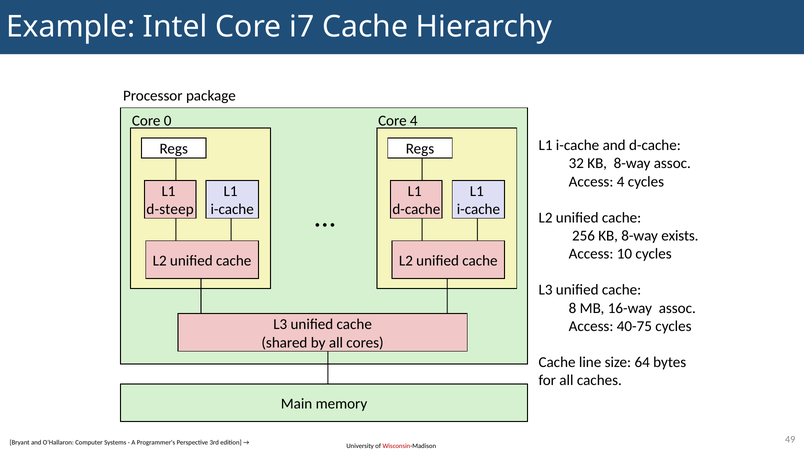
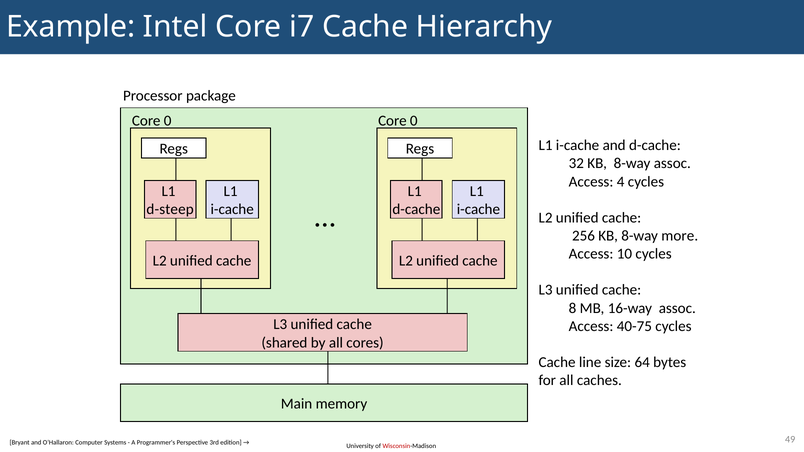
4: 4 -> 0 (414, 121)
exists: exists -> more (680, 236)
